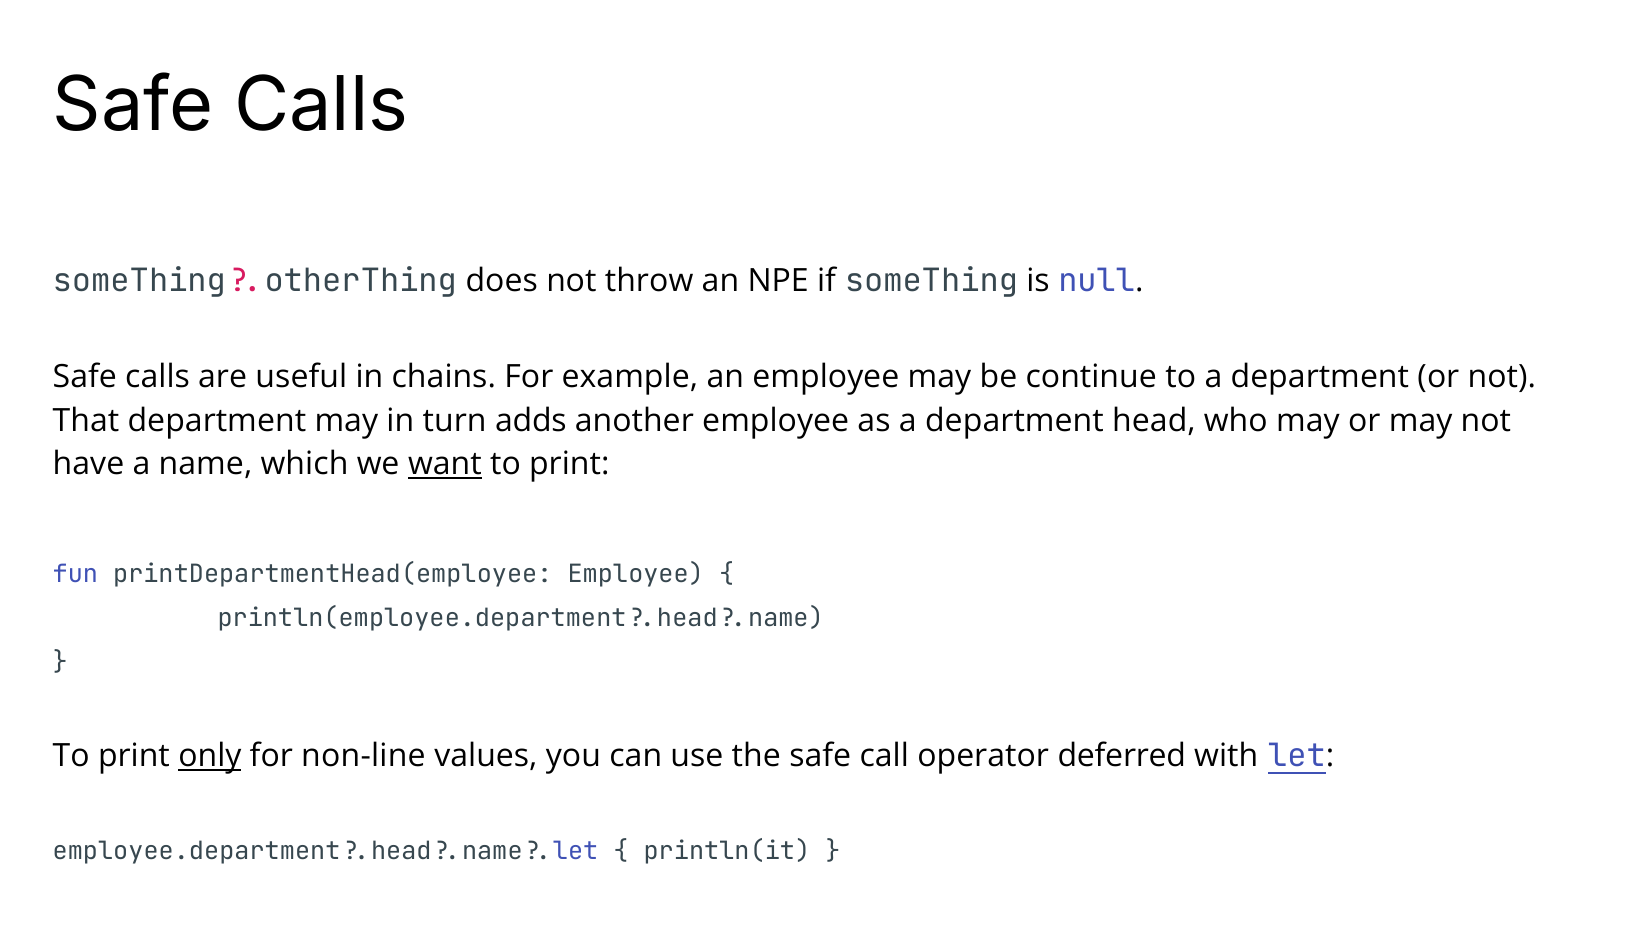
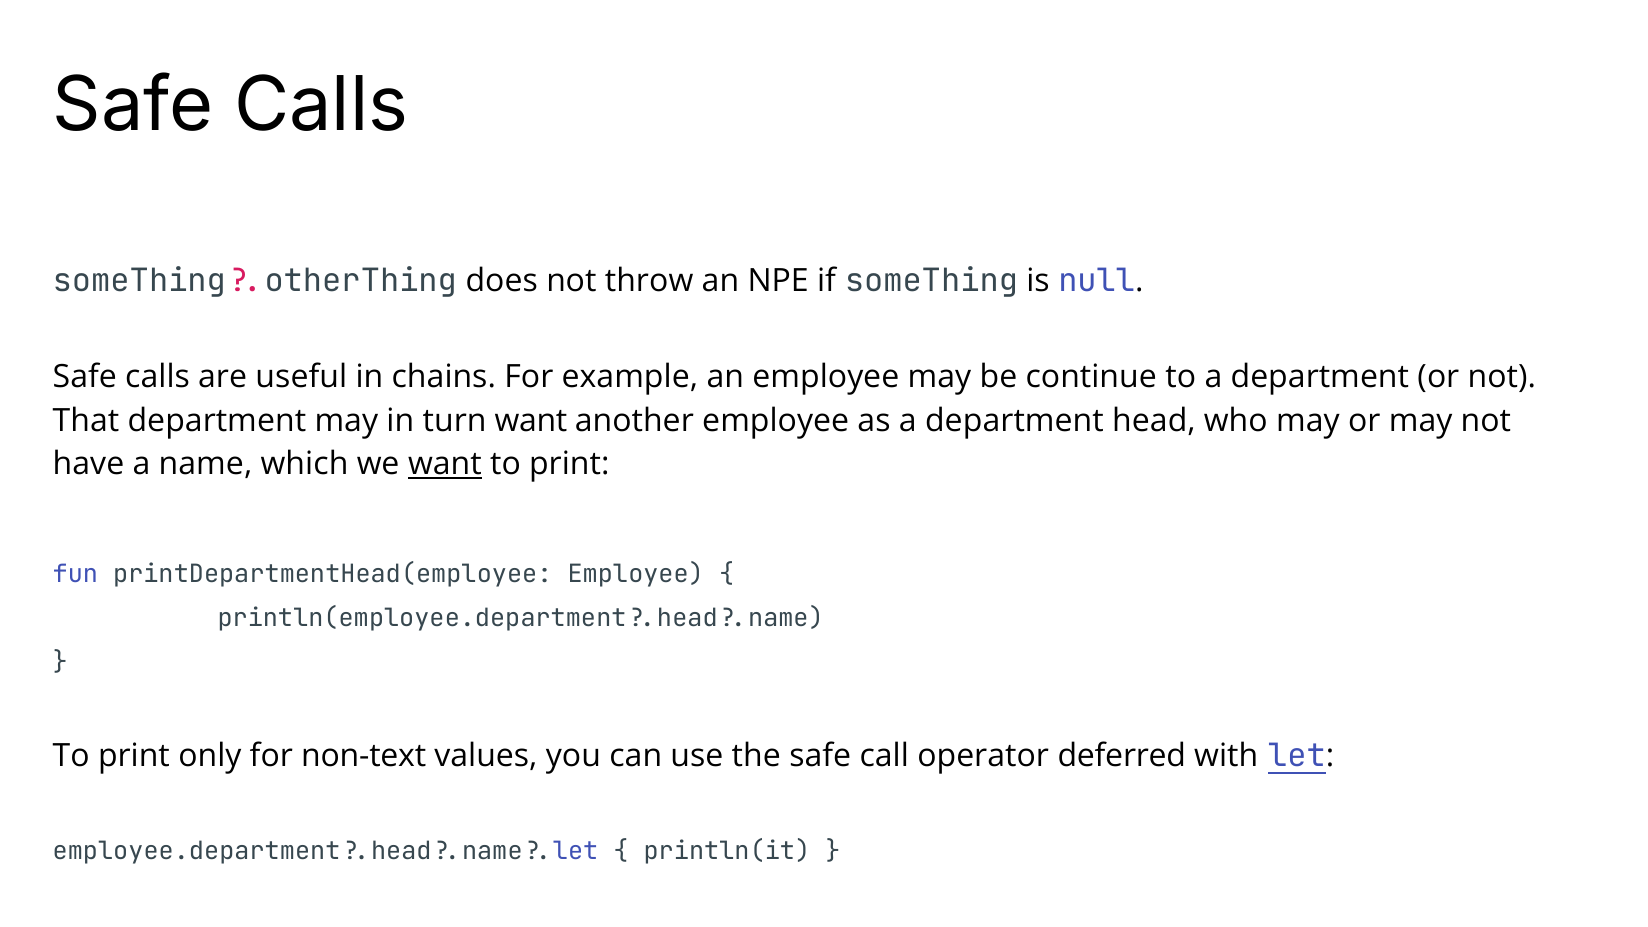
turn adds: adds -> want (531, 421)
only underline: present -> none (210, 756)
non-line: non-line -> non-text (364, 756)
